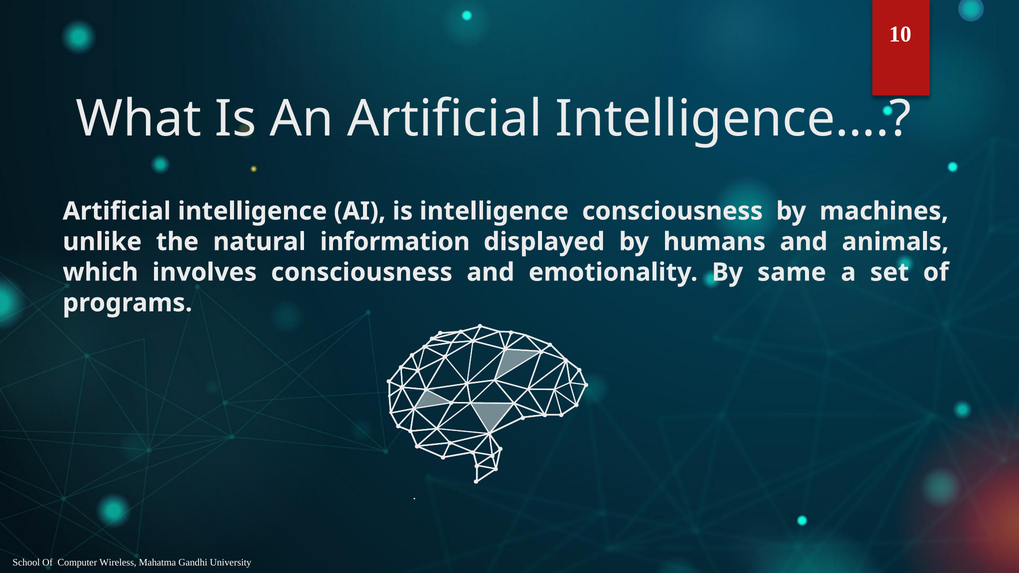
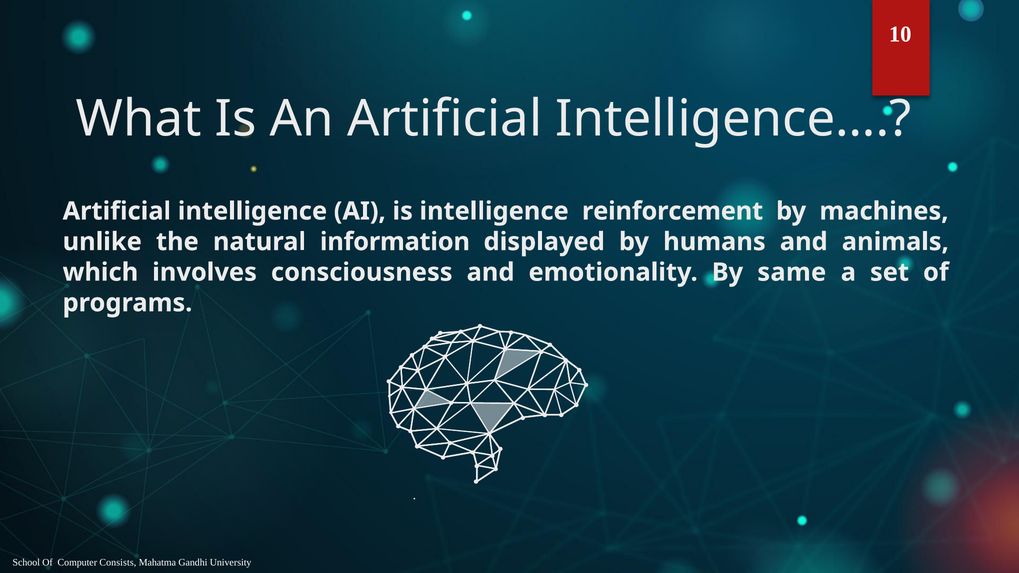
intelligence consciousness: consciousness -> reinforcement (673, 211)
Wireless: Wireless -> Consists (118, 563)
